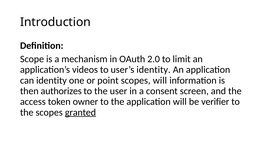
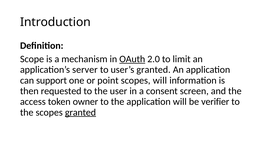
OAuth underline: none -> present (132, 59)
videos: videos -> server (85, 70)
user’s identity: identity -> granted (154, 70)
can identity: identity -> support (52, 80)
authorizes: authorizes -> requested (61, 91)
